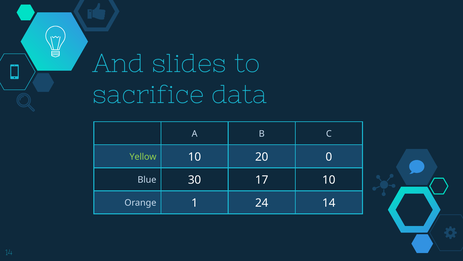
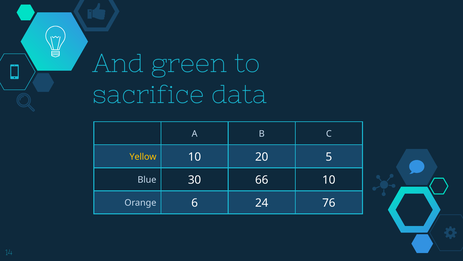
slides: slides -> green (189, 63)
Yellow colour: light green -> yellow (143, 156)
0: 0 -> 5 (329, 157)
17: 17 -> 66 (262, 180)
1: 1 -> 6 (195, 203)
24 14: 14 -> 76 (329, 203)
